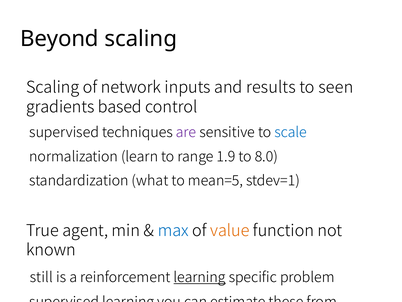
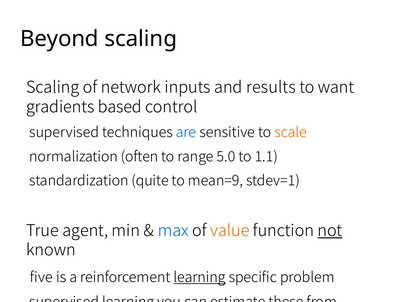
seen: seen -> want (336, 87)
are colour: purple -> blue (186, 132)
scale colour: blue -> orange (291, 132)
learn: learn -> often (140, 156)
1.9: 1.9 -> 5.0 (226, 156)
8.0: 8.0 -> 1.1 (266, 156)
what: what -> quite (150, 181)
mean=5: mean=5 -> mean=9 (215, 181)
not underline: none -> present (330, 230)
still: still -> five (41, 277)
